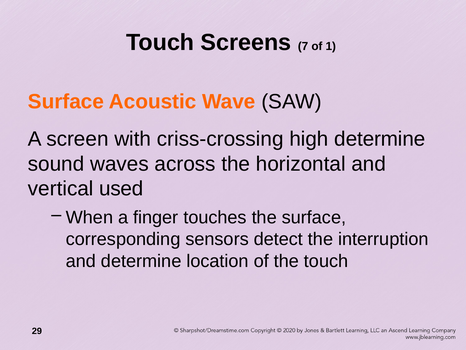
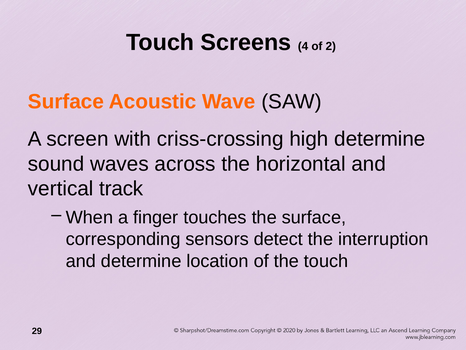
7: 7 -> 4 (303, 46)
1: 1 -> 2 (331, 46)
used: used -> track (121, 189)
